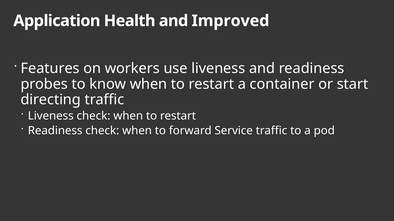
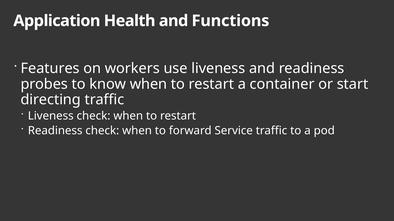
Improved: Improved -> Functions (230, 21)
